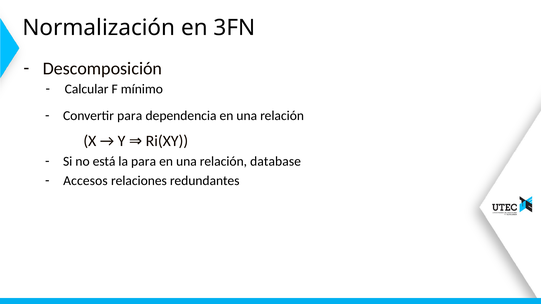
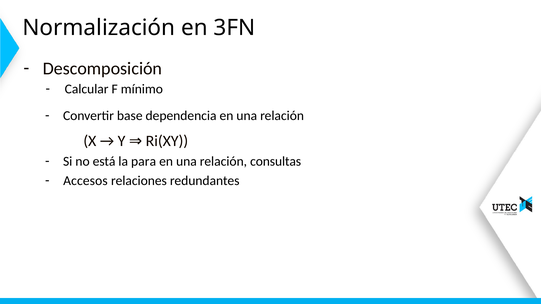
Convertir para: para -> base (130, 116)
database: database -> consultas (276, 162)
